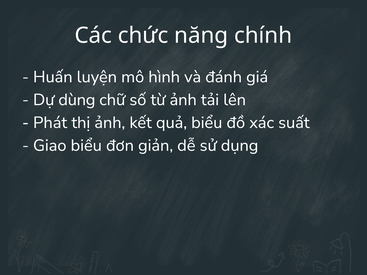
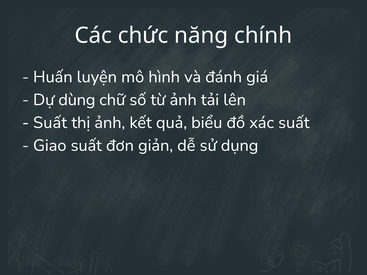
Phát: Phát -> Suất (50, 123)
Giao biểu: biểu -> suất (86, 146)
